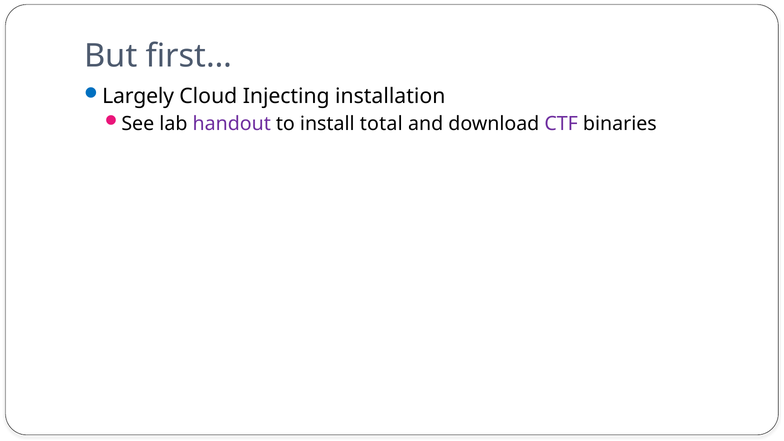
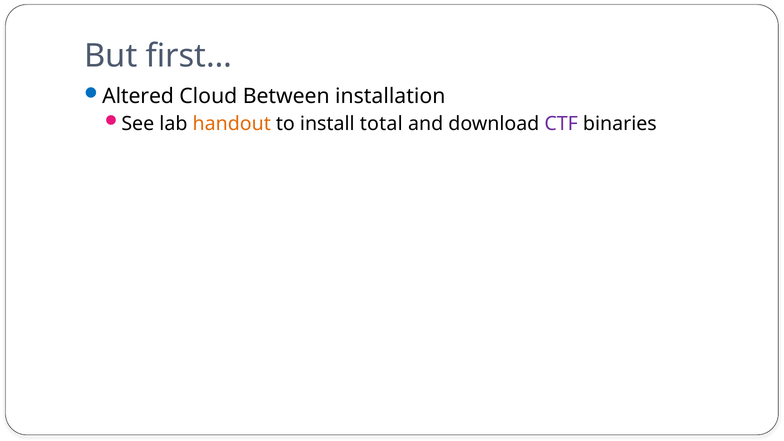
Largely: Largely -> Altered (138, 96)
Injecting: Injecting -> Between (286, 96)
handout colour: purple -> orange (232, 124)
